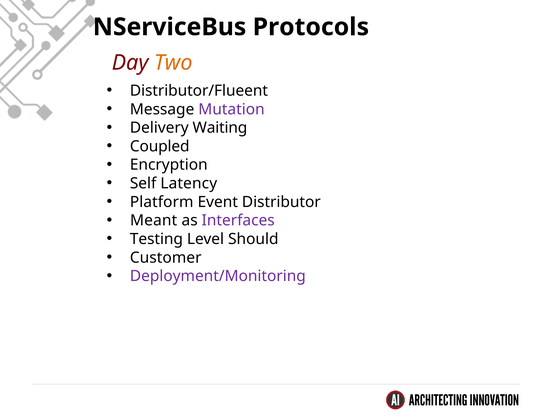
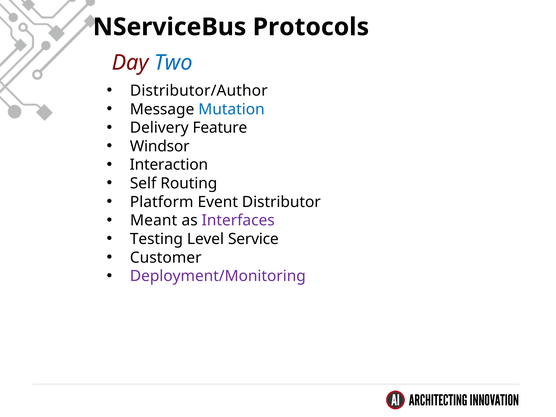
Two colour: orange -> blue (173, 63)
Distributor/Flueent: Distributor/Flueent -> Distributor/Author (199, 91)
Mutation colour: purple -> blue (231, 109)
Waiting: Waiting -> Feature (220, 128)
Coupled: Coupled -> Windsor (160, 146)
Encryption: Encryption -> Interaction (169, 165)
Latency: Latency -> Routing (189, 183)
Should: Should -> Service (253, 239)
